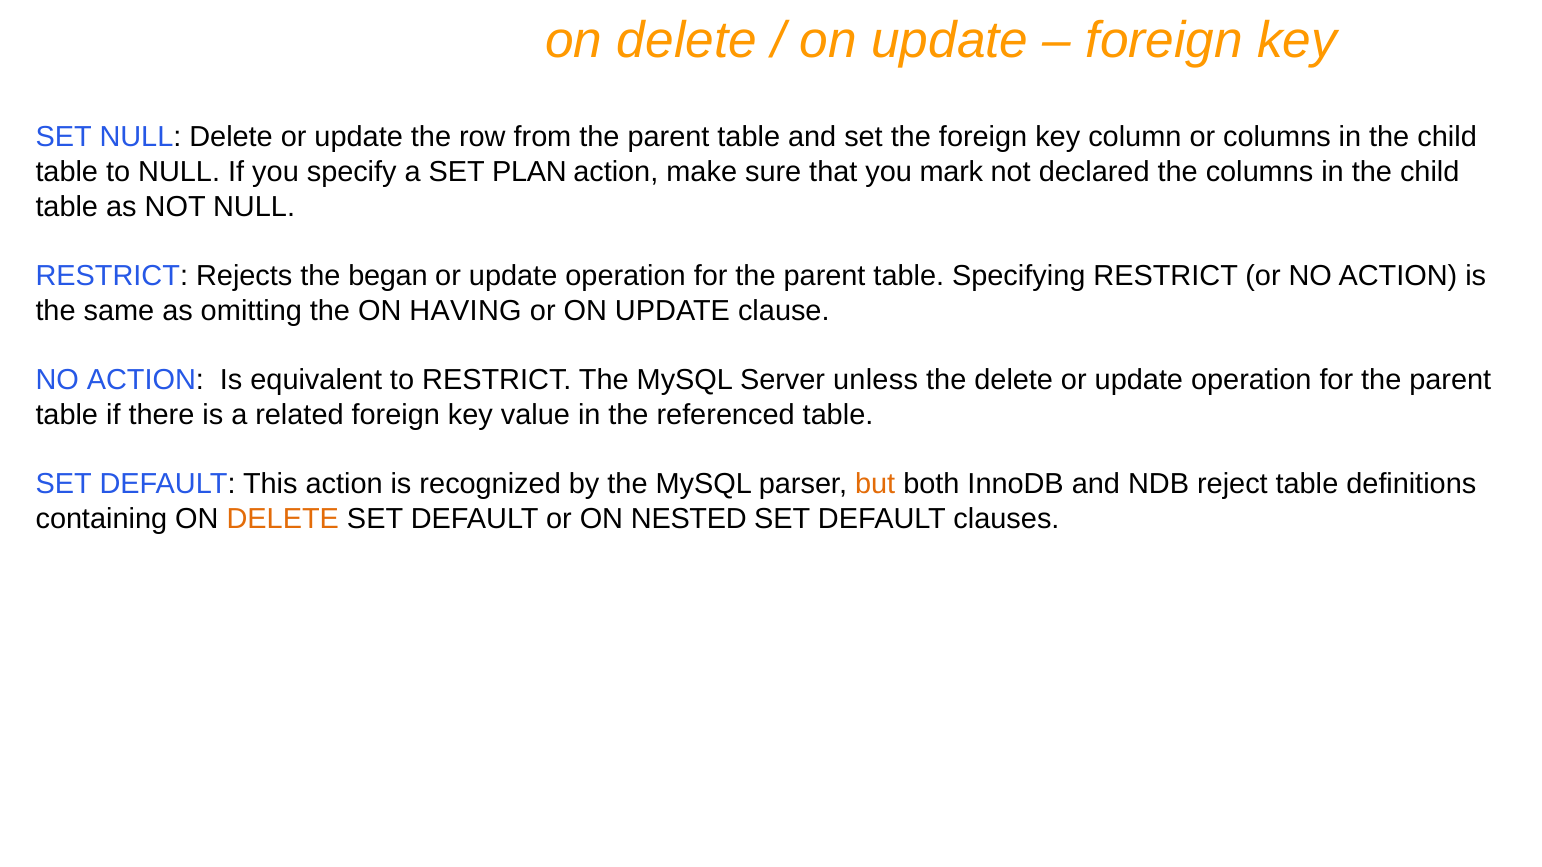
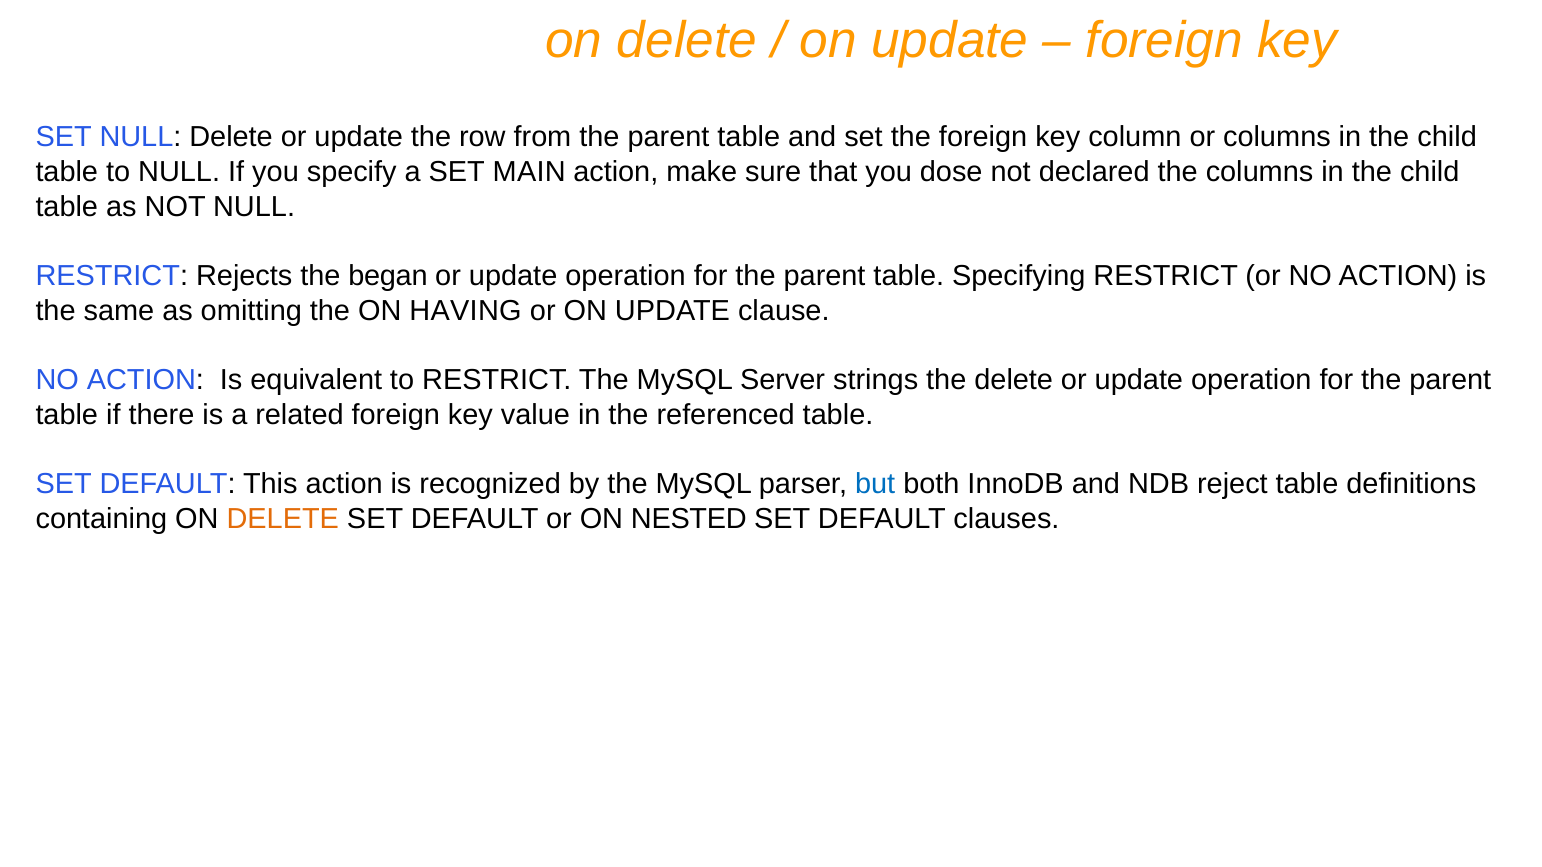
PLAN: PLAN -> MAIN (529, 172)
mark: mark -> dose (951, 172)
unless: unless -> strings (876, 380)
but colour: orange -> blue (875, 484)
